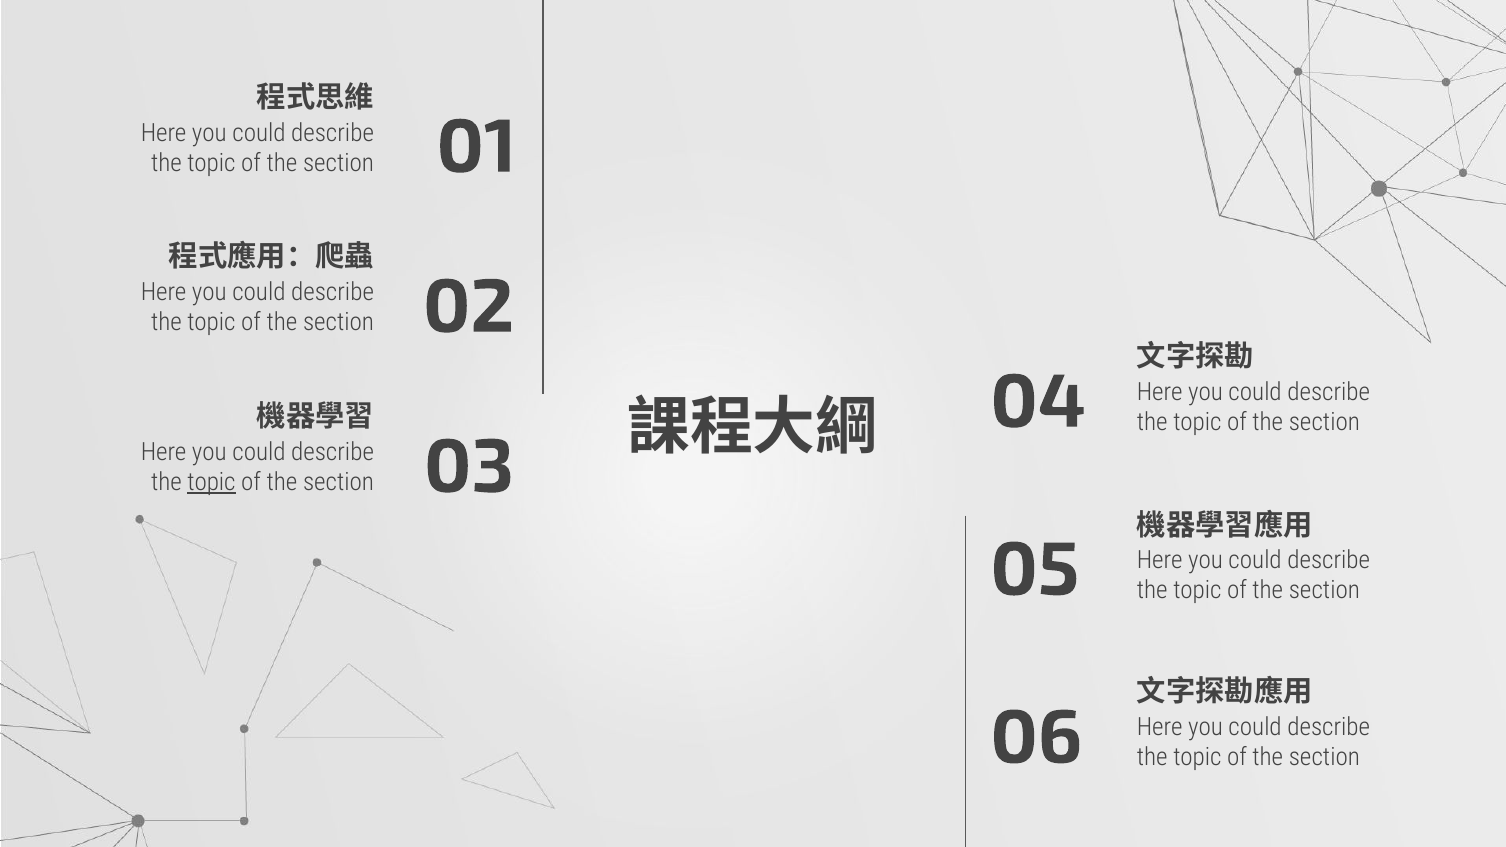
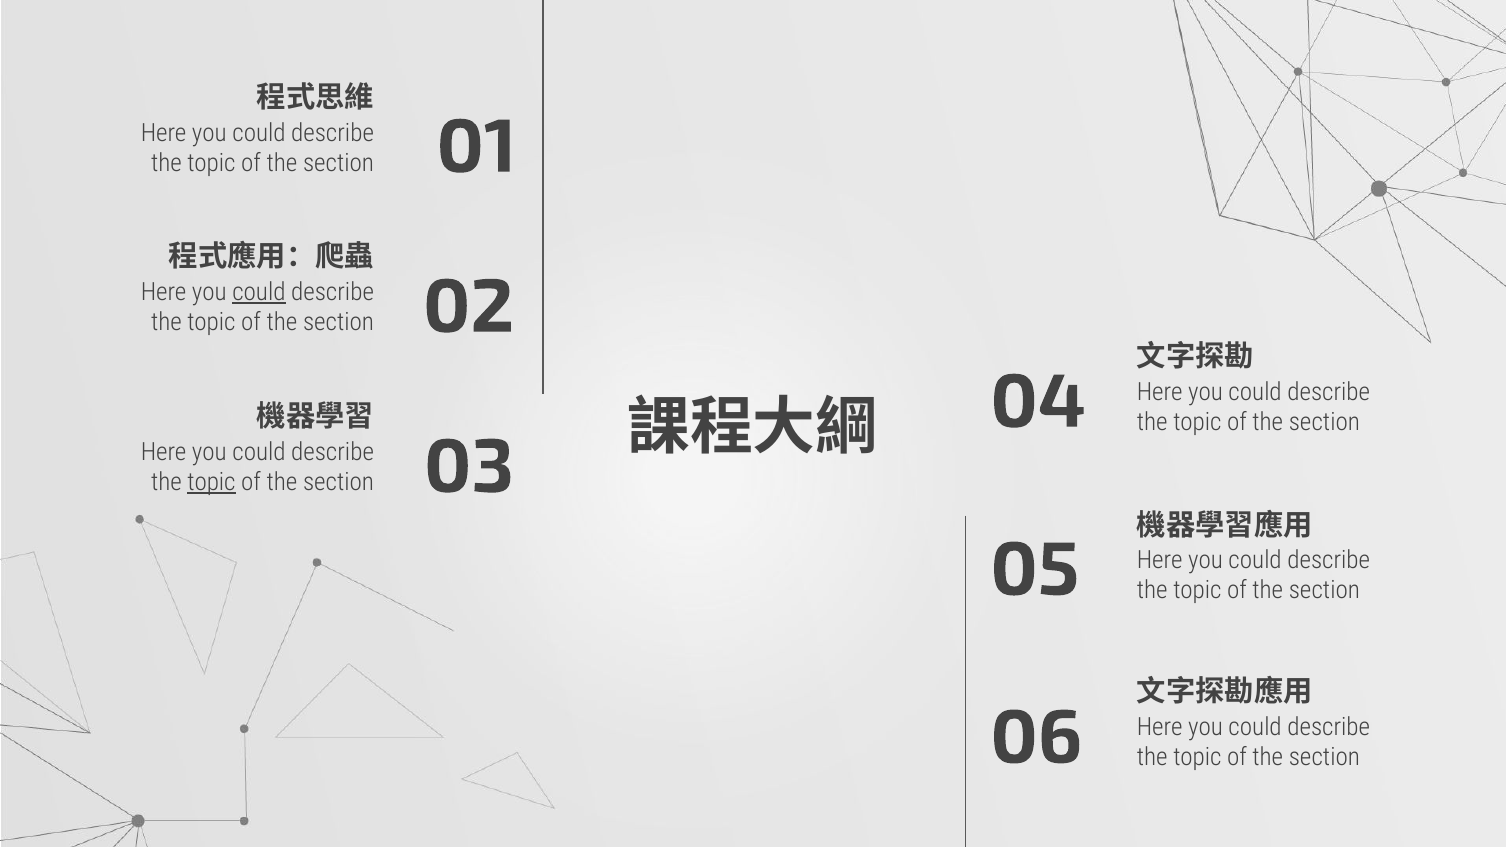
could underline: none -> present (259, 292)
